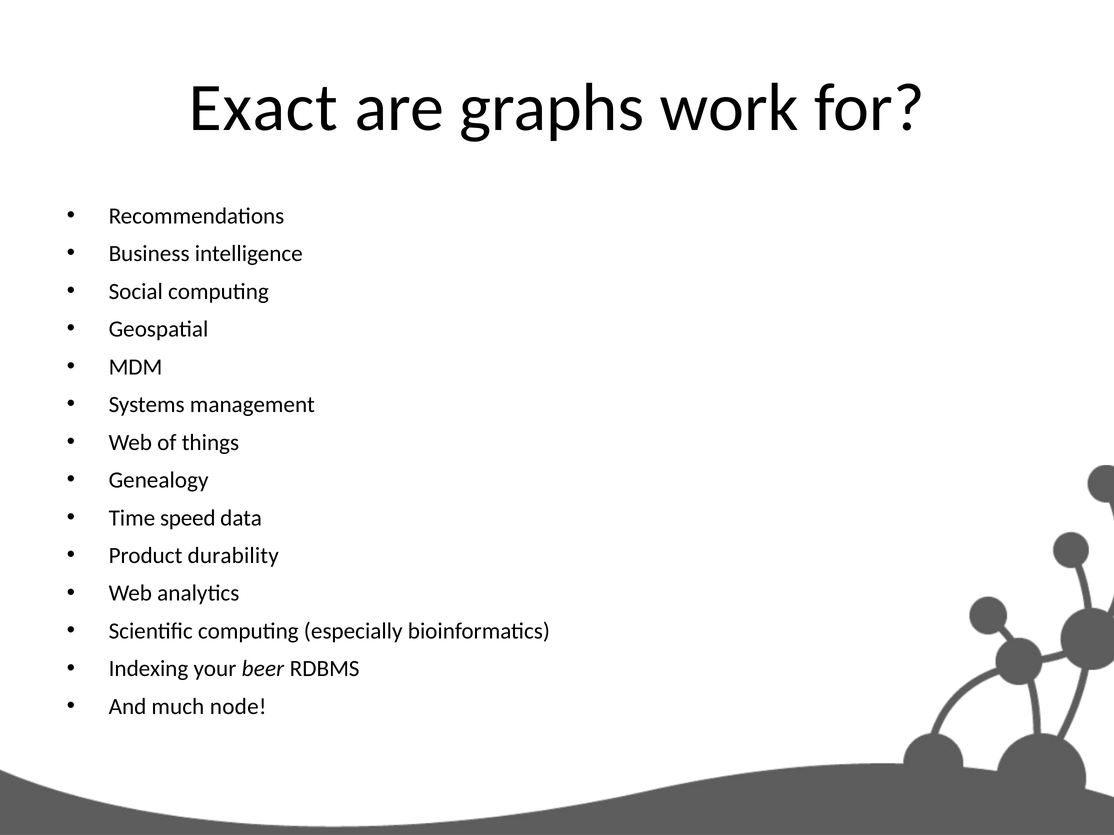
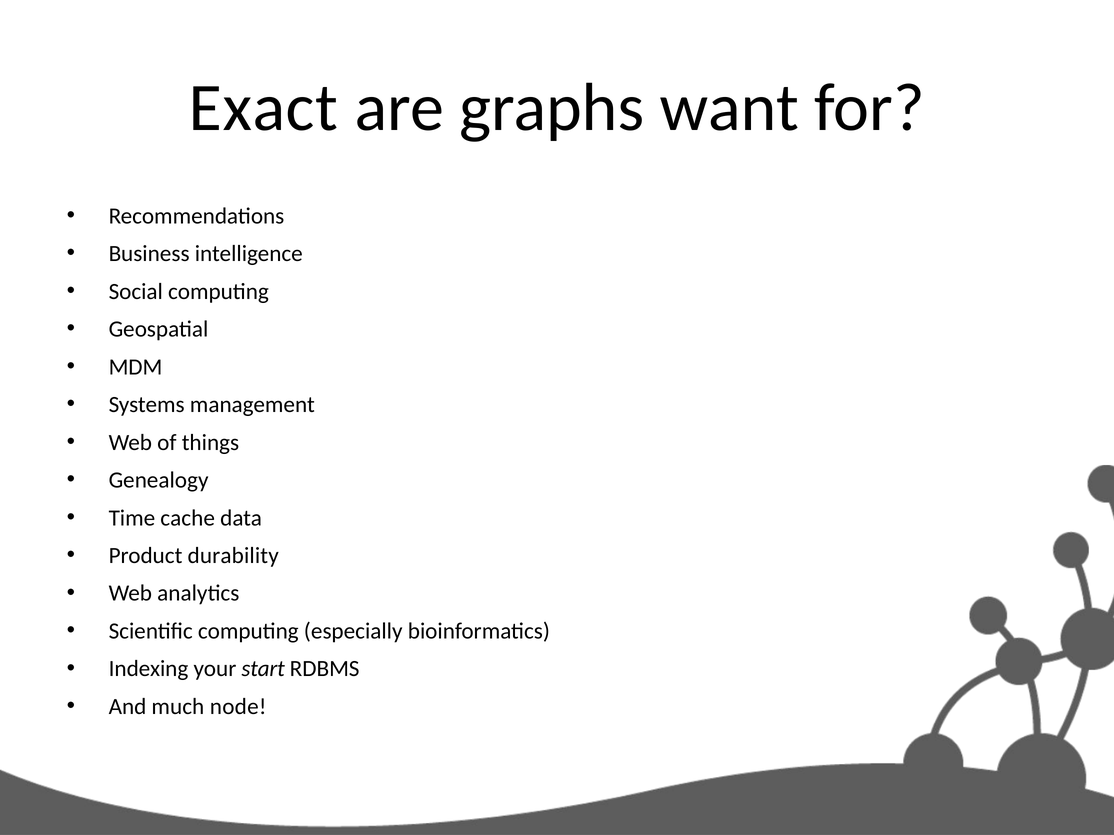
work: work -> want (729, 108)
speed: speed -> cache (188, 518)
beer: beer -> start (263, 669)
